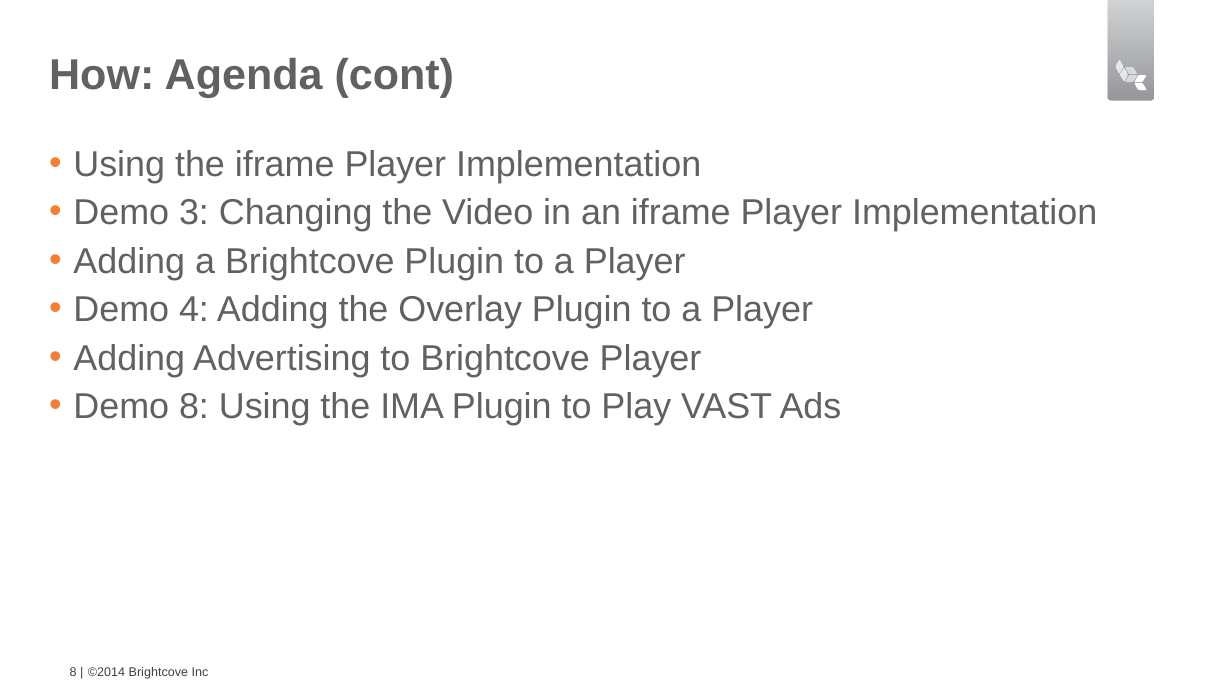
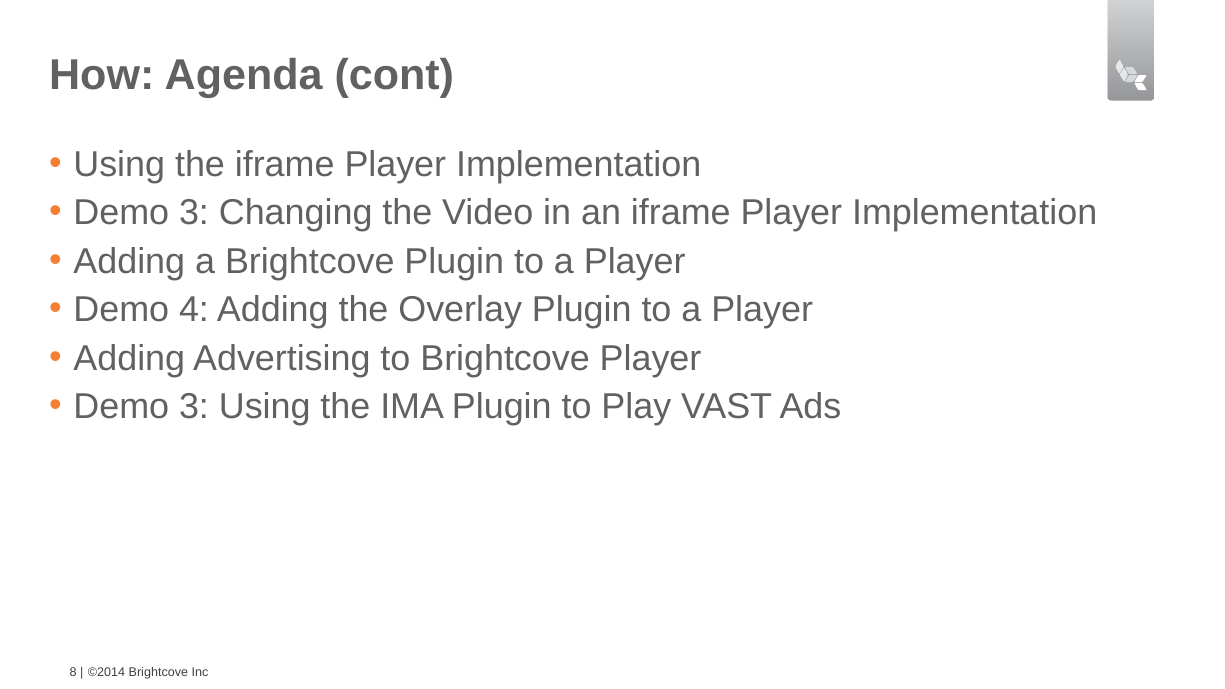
8: 8 -> 3 (194, 407)
